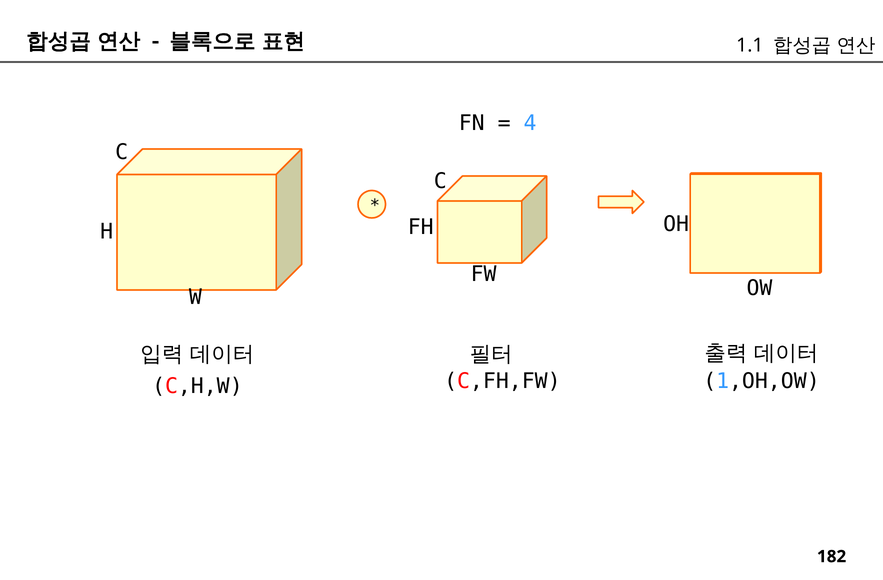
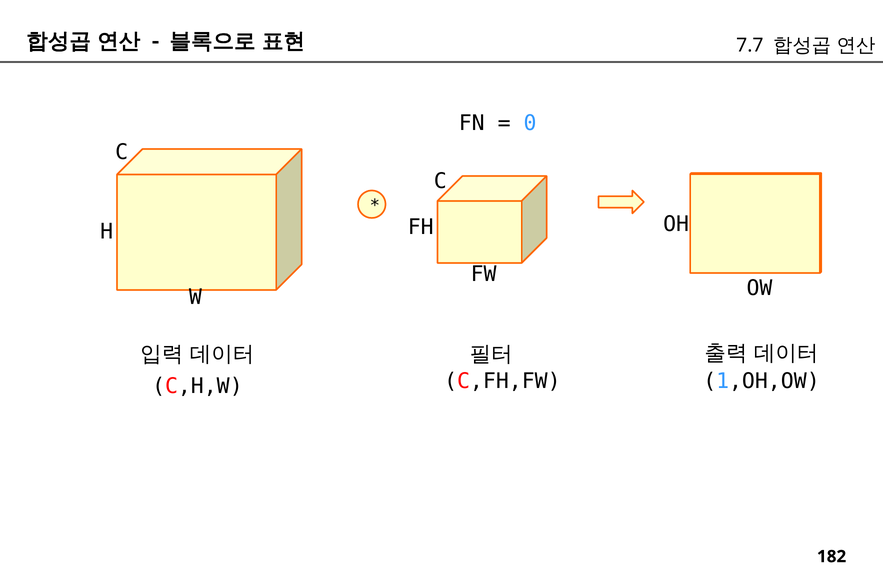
1.1: 1.1 -> 7.7 (750, 45)
4: 4 -> 0 (530, 123)
